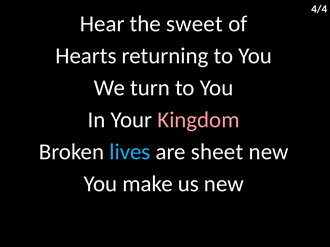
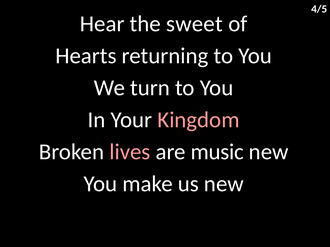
4/4: 4/4 -> 4/5 (319, 9)
lives colour: light blue -> pink (130, 152)
sheet: sheet -> music (217, 152)
